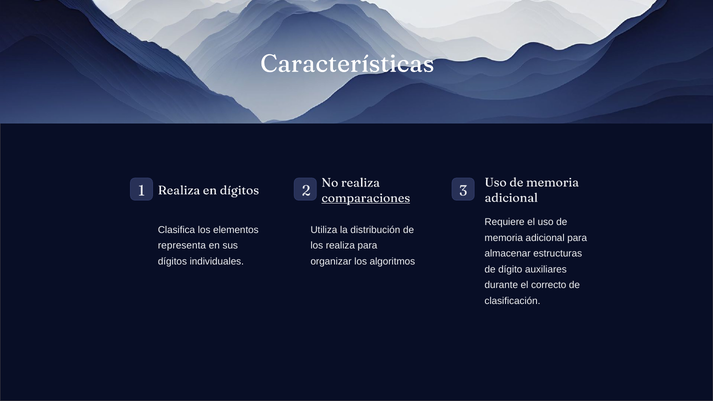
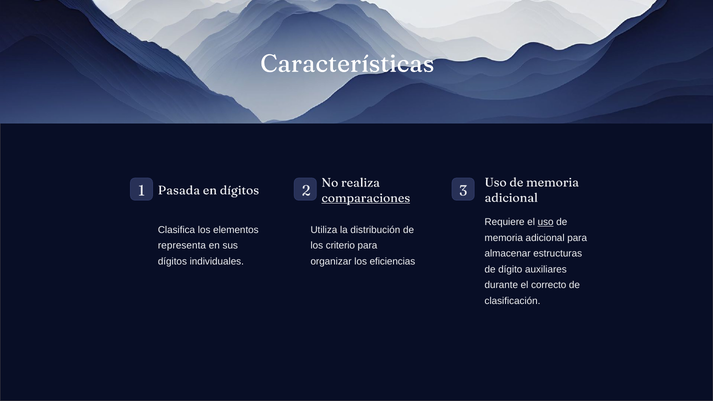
Realiza: Realiza -> Pasada (179, 190)
uso underline: none -> present (546, 222)
los realiza: realiza -> criterio (340, 246)
algoritmos: algoritmos -> eficiencias (392, 261)
